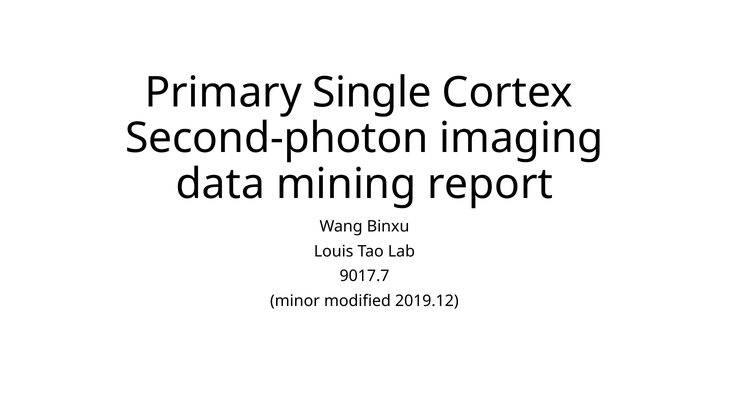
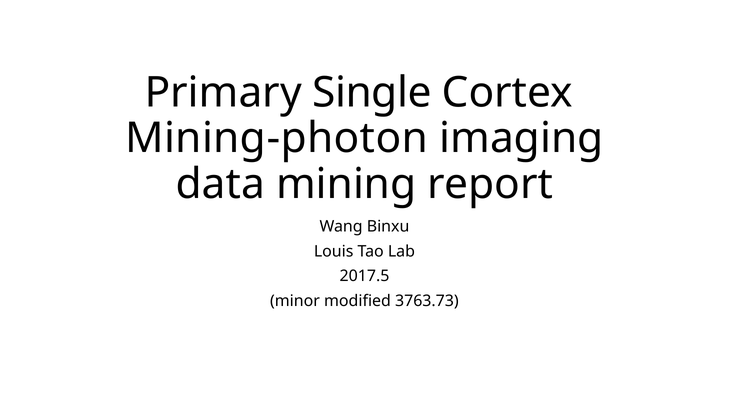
Second-photon: Second-photon -> Mining-photon (277, 138)
9017.7: 9017.7 -> 2017.5 (364, 276)
2019.12: 2019.12 -> 3763.73 (427, 301)
